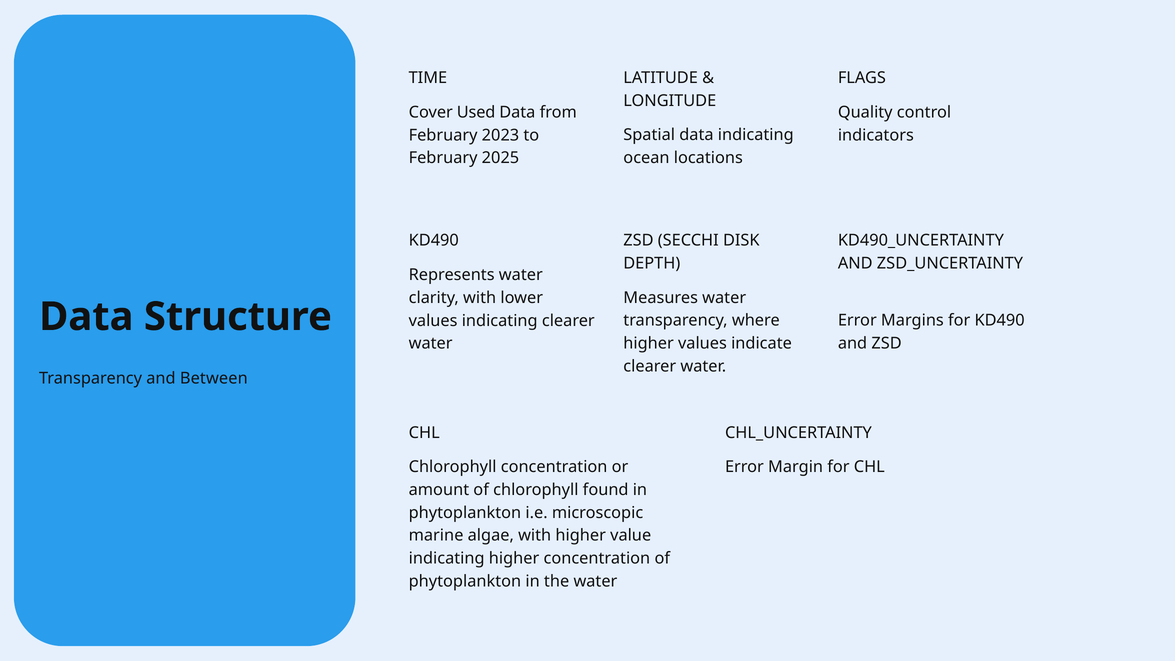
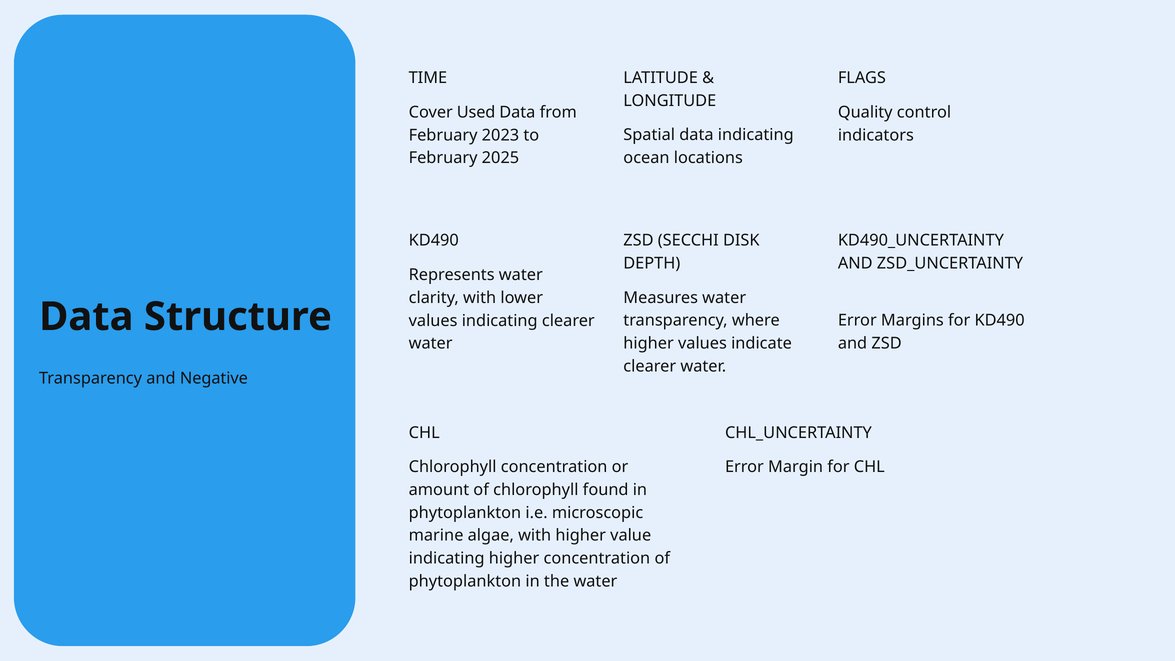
Between: Between -> Negative (214, 378)
